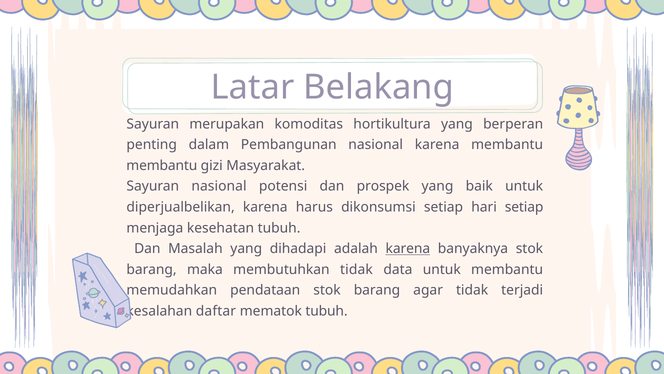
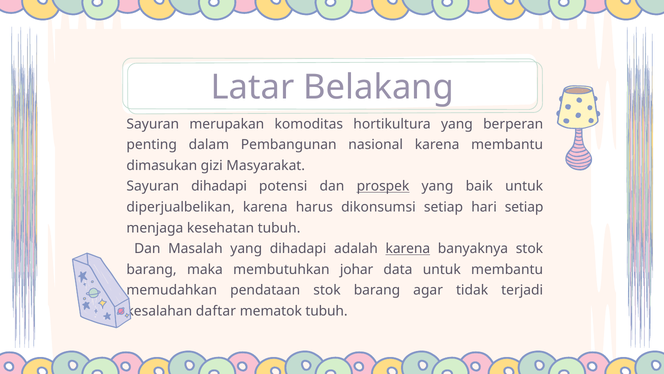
membantu: membantu -> dimasukan (162, 165)
Sayuran nasional: nasional -> dihadapi (219, 186)
prospek underline: none -> present (383, 186)
membutuhkan tidak: tidak -> johar (357, 269)
